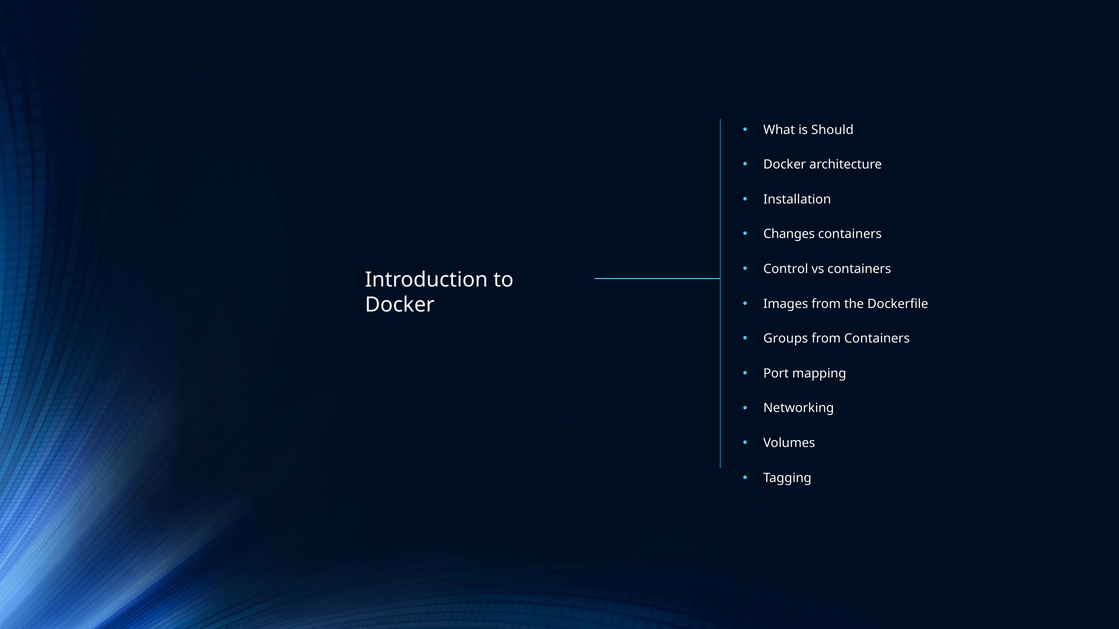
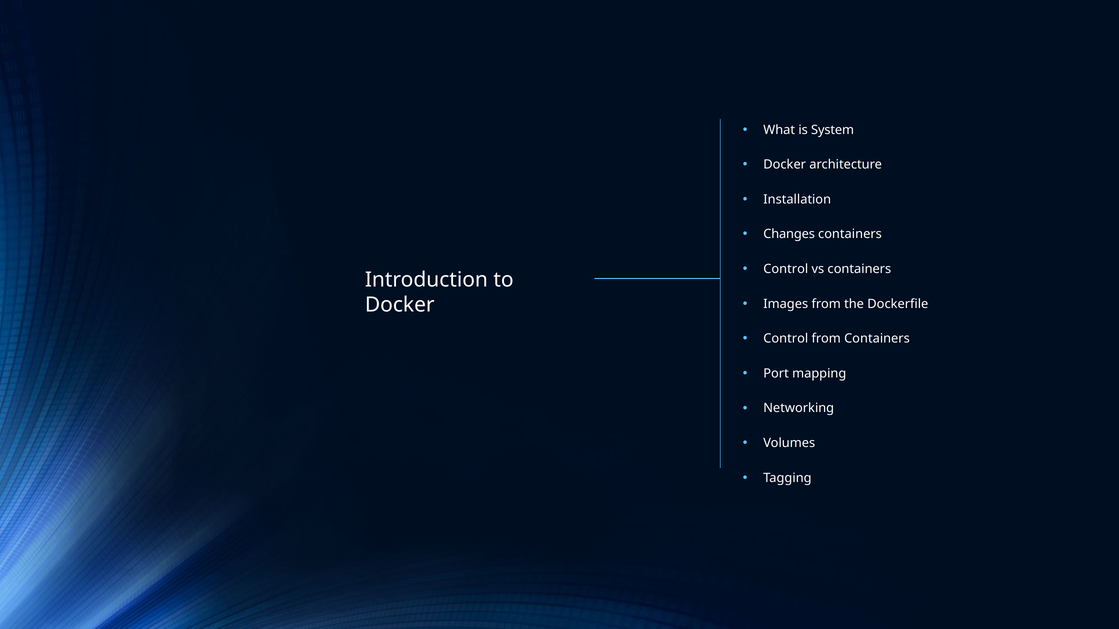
Should: Should -> System (833, 130)
Groups: Groups -> Control (786, 339)
